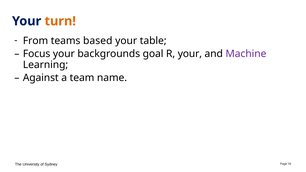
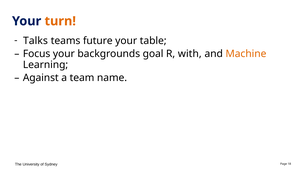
From: From -> Talks (35, 41)
based: based -> future (98, 41)
R your: your -> with (190, 54)
Machine colour: purple -> orange (246, 54)
